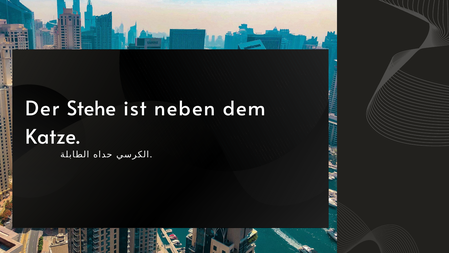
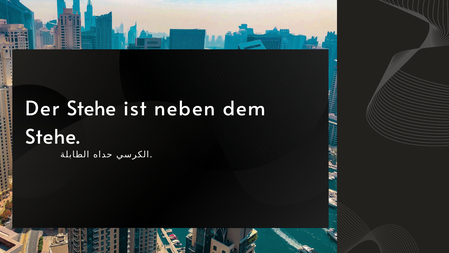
Katze: Katze -> Stehe (53, 137)
